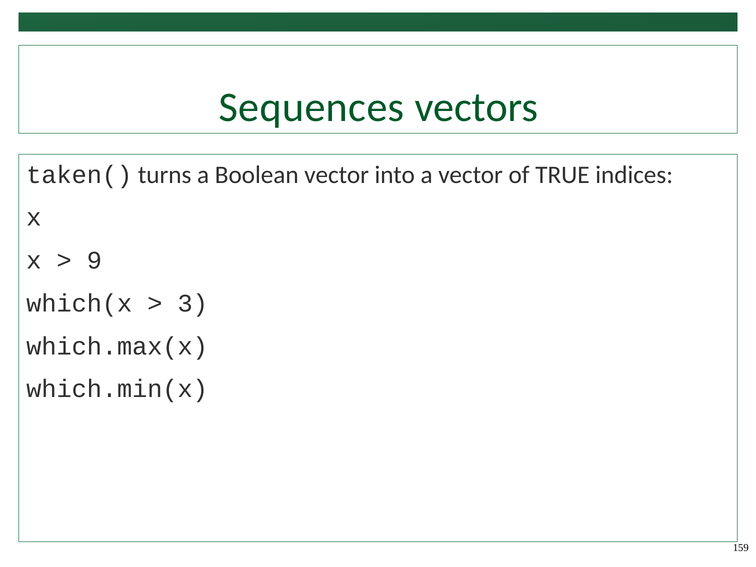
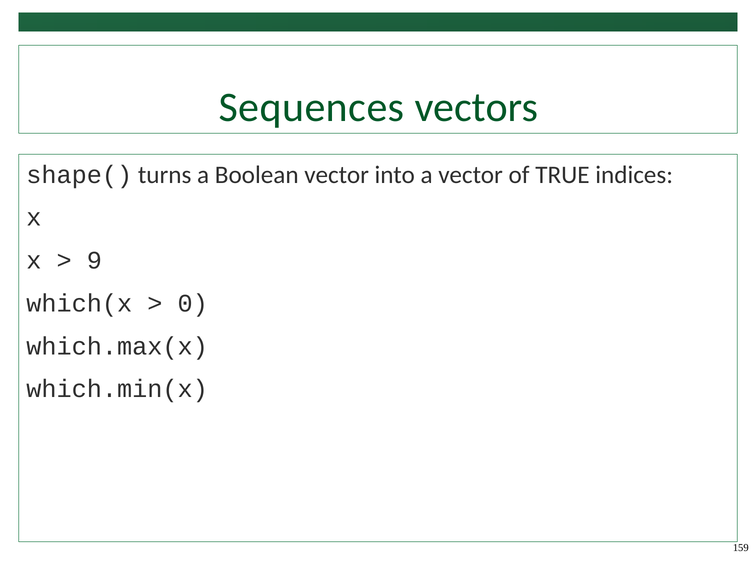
taken(: taken( -> shape( (79, 175)
3: 3 -> 0 (193, 303)
